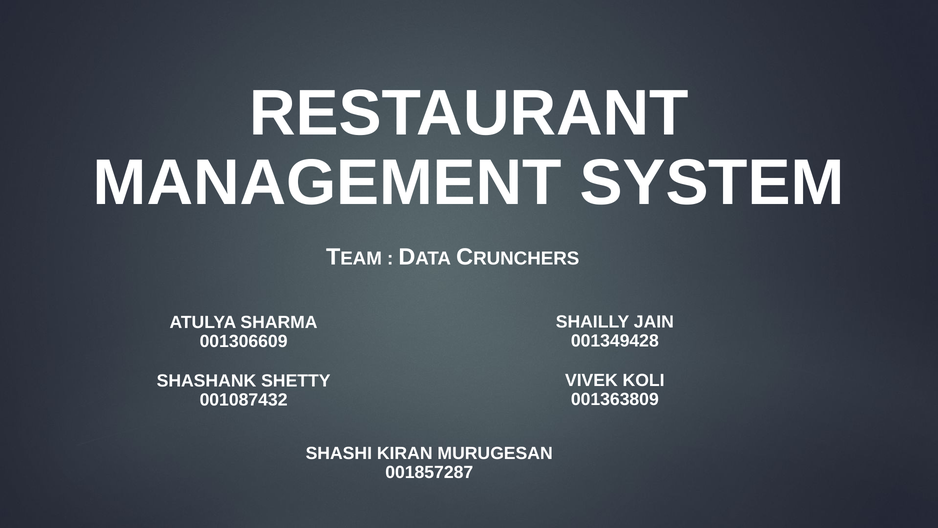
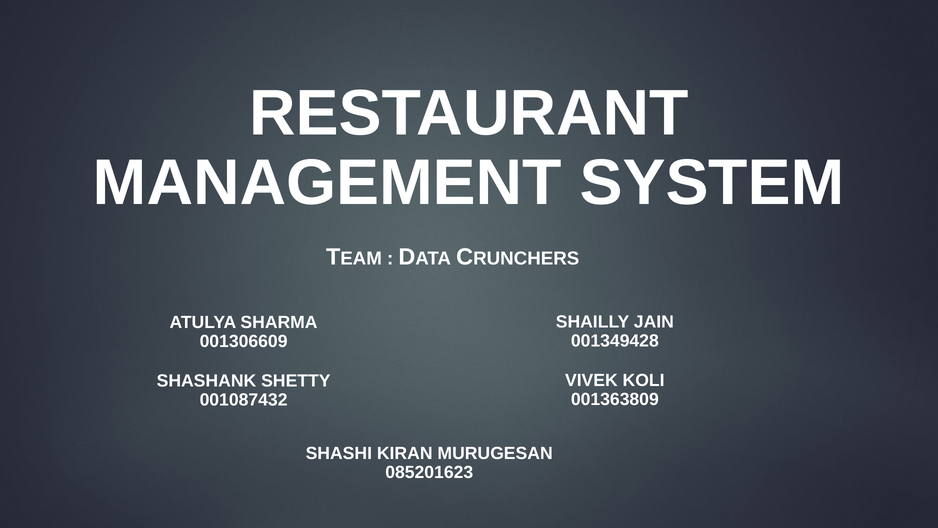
001857287: 001857287 -> 085201623 (429, 472)
